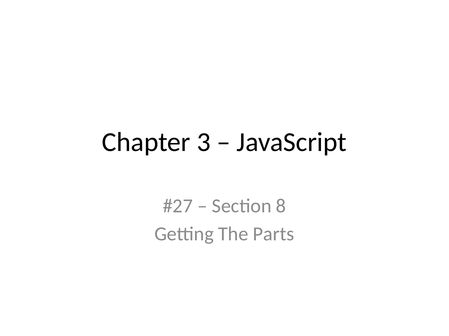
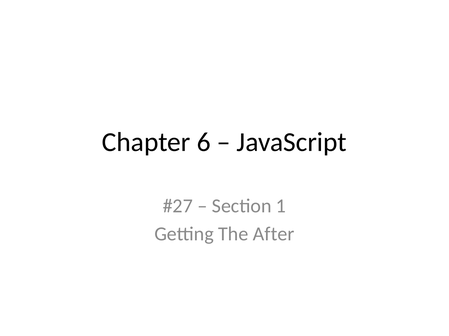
3: 3 -> 6 (204, 143)
8: 8 -> 1 (281, 206)
Parts: Parts -> After (274, 234)
